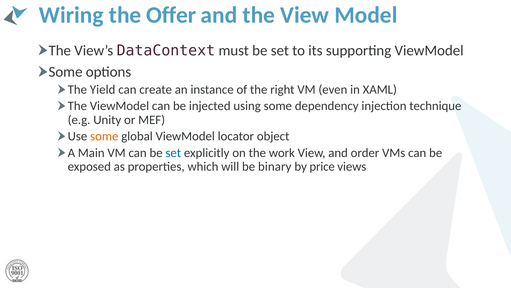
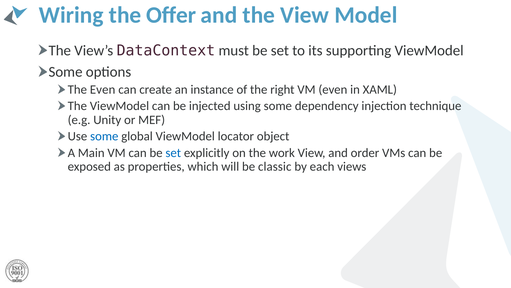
The Yield: Yield -> Even (103, 89)
some colour: orange -> blue (104, 136)
binary: binary -> classic (275, 166)
price: price -> each (322, 166)
